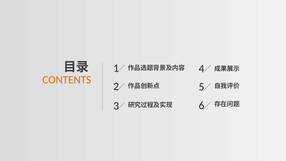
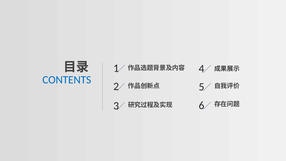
CONTENTS colour: orange -> blue (67, 80)
